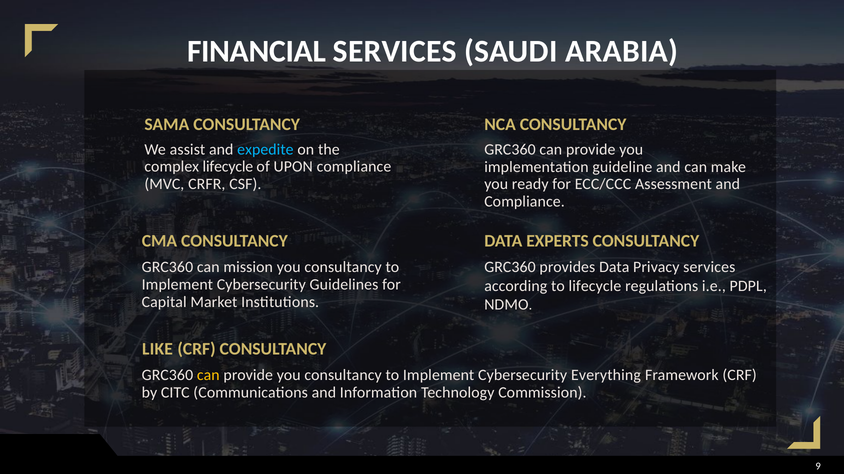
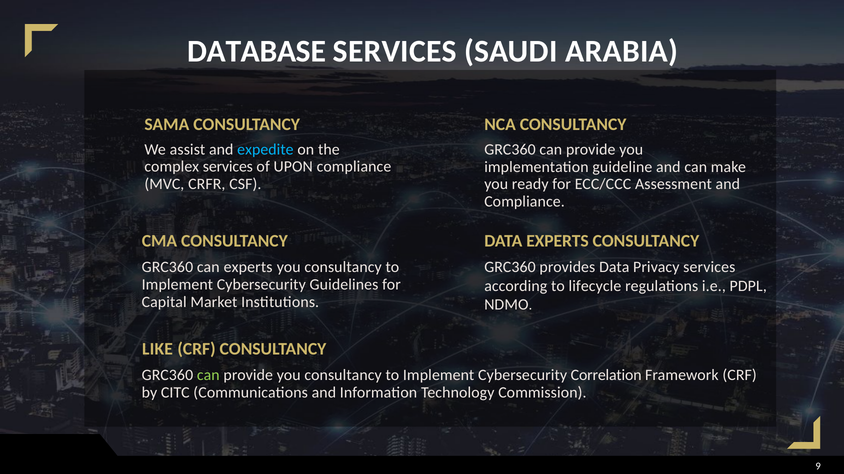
FINANCIAL: FINANCIAL -> DATABASE (257, 52)
complex lifecycle: lifecycle -> services (228, 167)
can mission: mission -> experts (248, 268)
can colour: yellow -> light green (208, 376)
Everything: Everything -> Correlation (606, 376)
